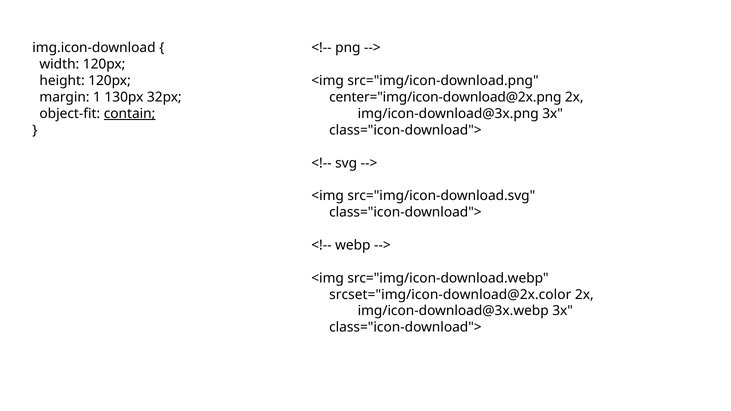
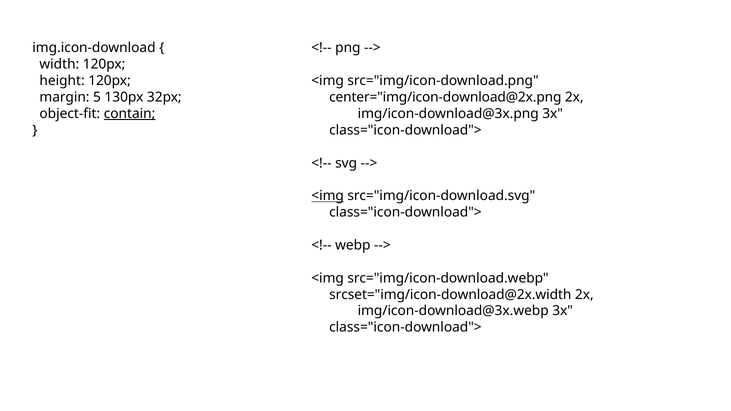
1: 1 -> 5 (97, 97)
<img underline: none -> present (328, 196)
srcset="img/icon-download@2x.color: srcset="img/icon-download@2x.color -> srcset="img/icon-download@2x.width (450, 295)
